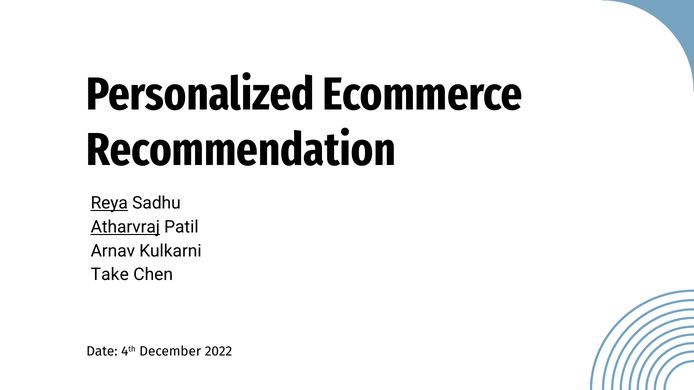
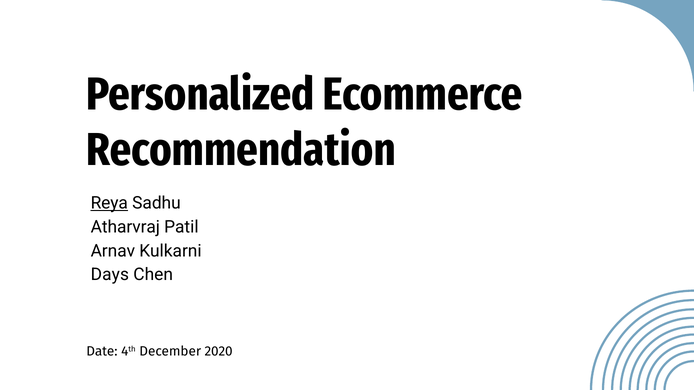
Atharvraj underline: present -> none (125, 227)
Take: Take -> Days (110, 275)
2022: 2022 -> 2020 (219, 352)
